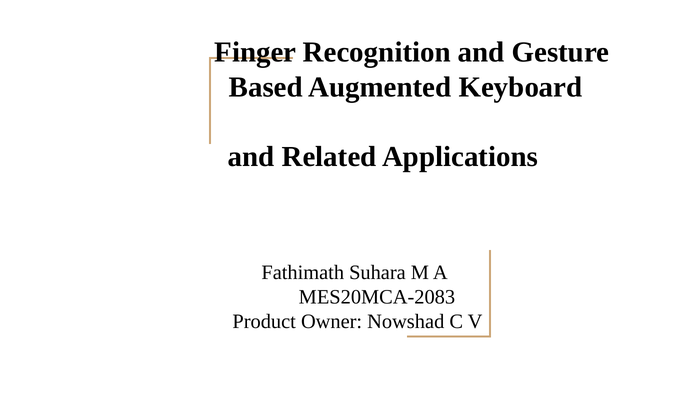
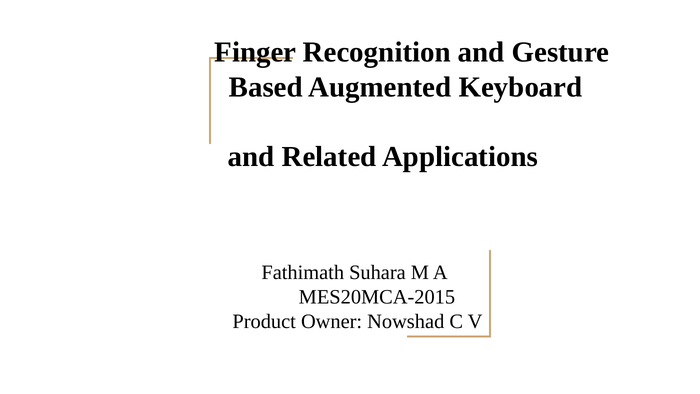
MES20MCA-2083: MES20MCA-2083 -> MES20MCA-2015 (377, 297)
